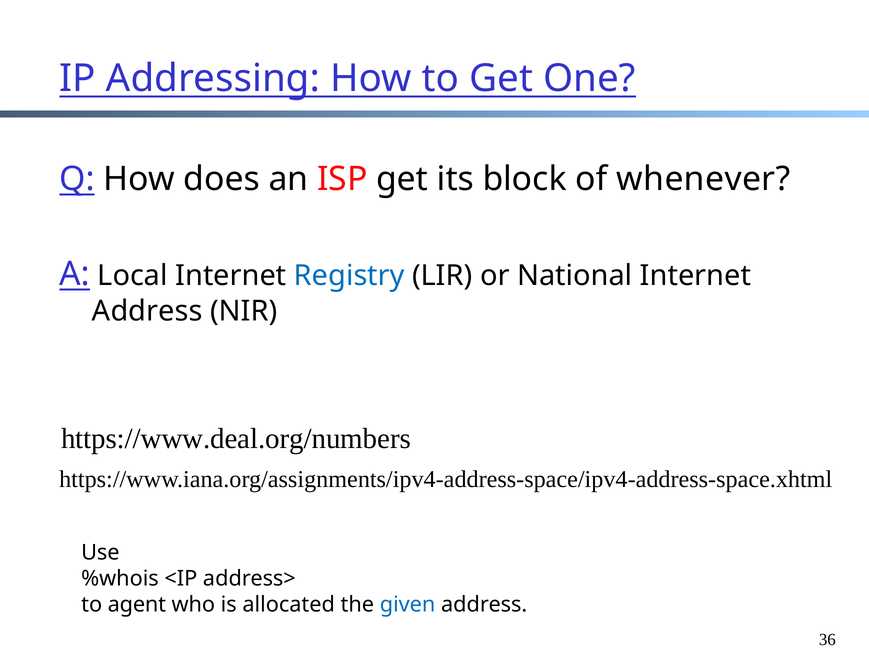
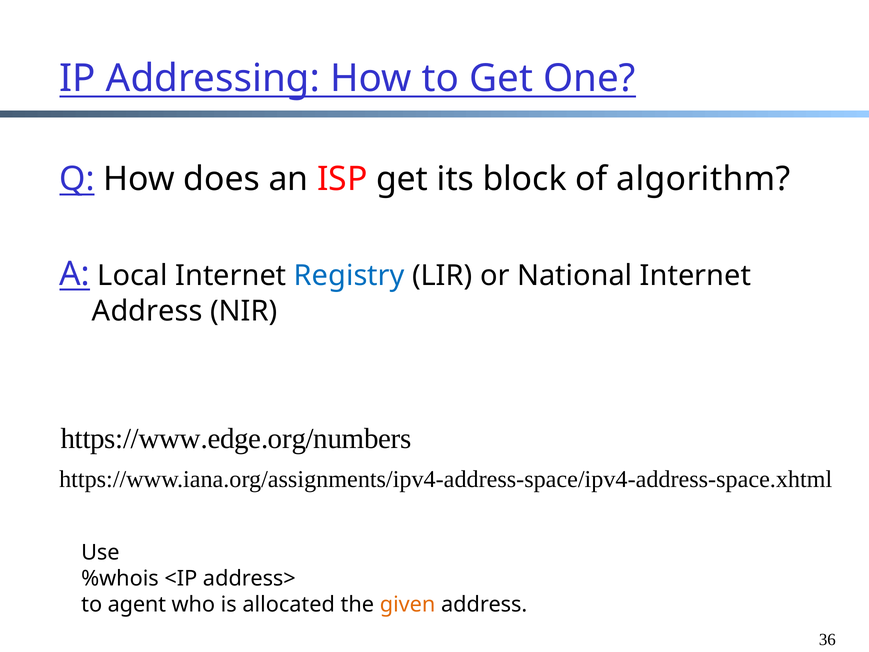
whenever: whenever -> algorithm (703, 179)
https://www.deal.org/numbers: https://www.deal.org/numbers -> https://www.edge.org/numbers (236, 438)
given colour: blue -> orange (408, 604)
